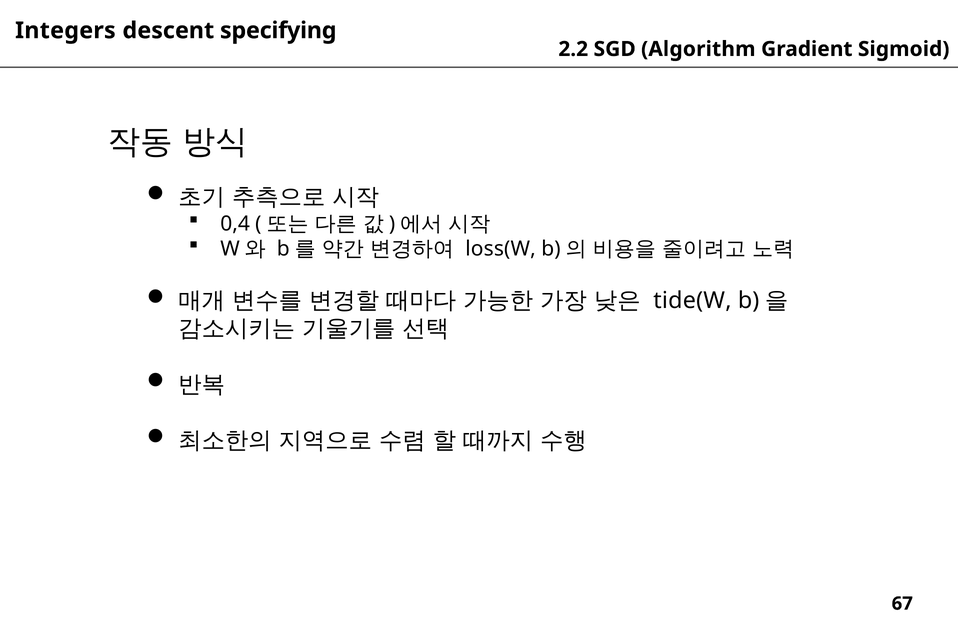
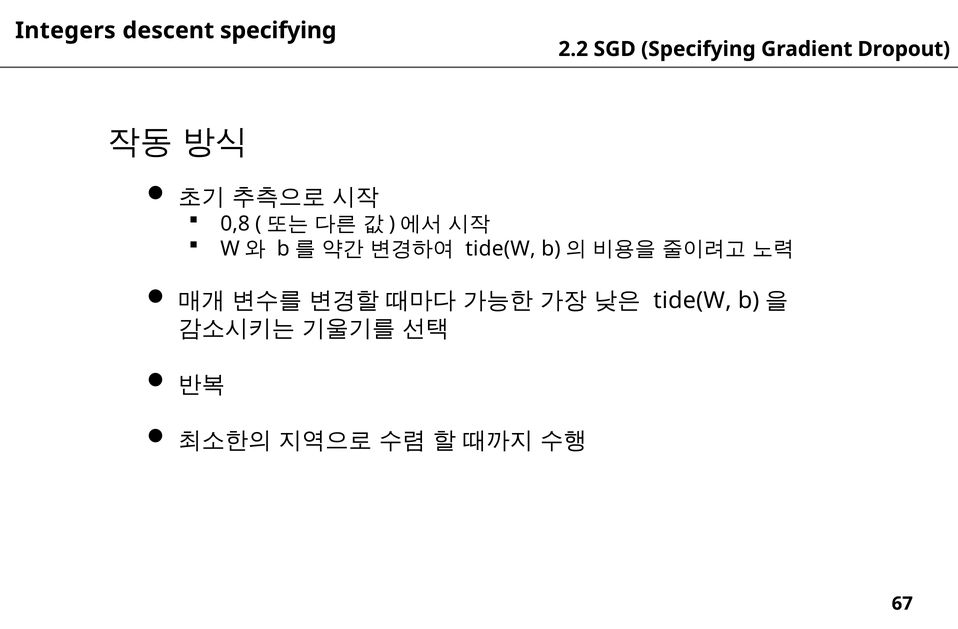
SGD Algorithm: Algorithm -> Specifying (698, 49)
Sigmoid: Sigmoid -> Dropout (904, 49)
0,4: 0,4 -> 0,8 (235, 224)
loss(W: loss(W -> tide(W (501, 249)
